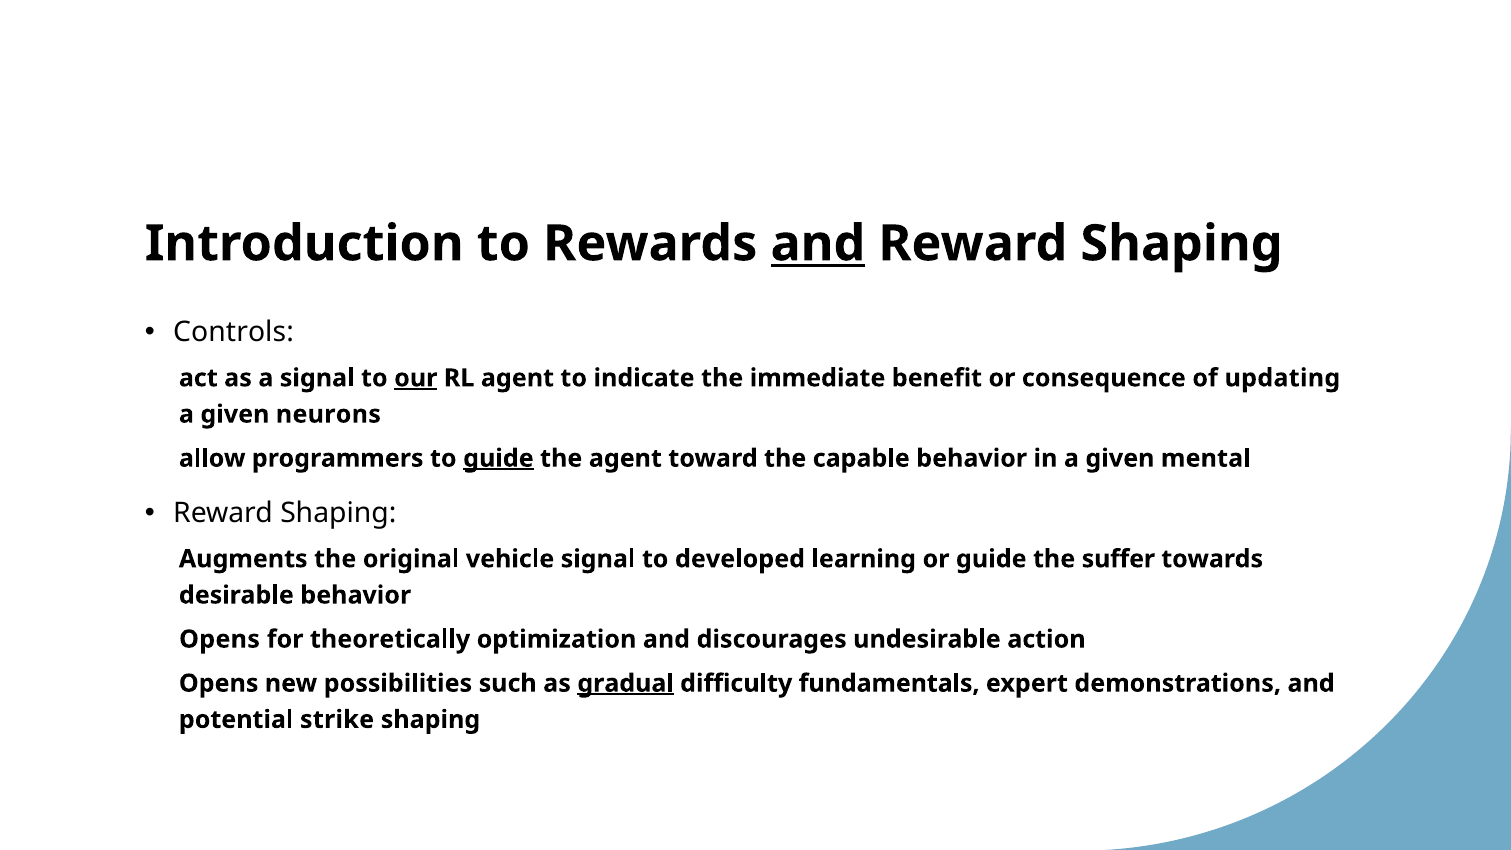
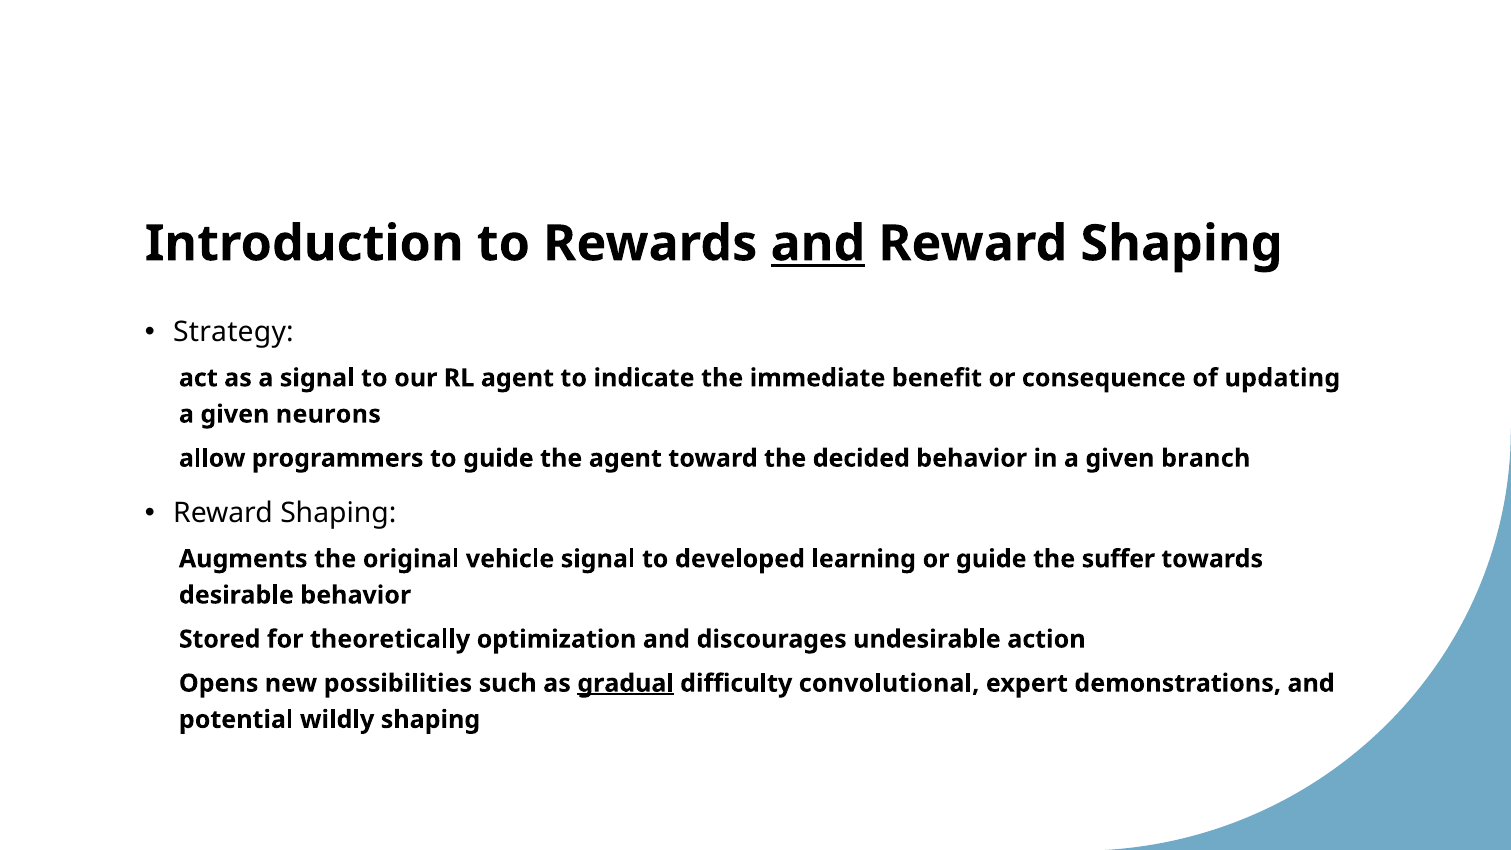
Controls: Controls -> Strategy (233, 332)
our underline: present -> none (416, 378)
guide underline: present -> none (498, 458)
capable: capable -> decided (861, 458)
mental: mental -> branch (1206, 458)
Opens: Opens -> Stored (220, 639)
fundamentals: fundamentals -> convolutional (889, 683)
strike: strike -> wildly (337, 720)
